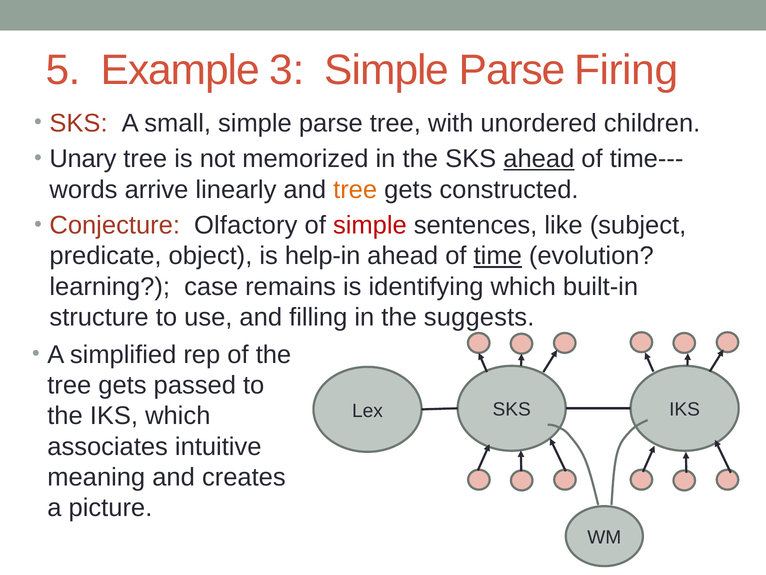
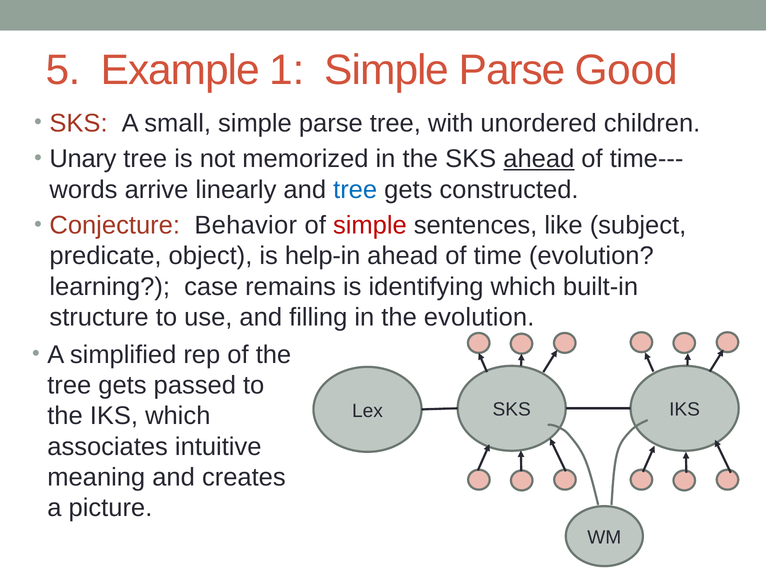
3: 3 -> 1 (287, 70)
Firing: Firing -> Good (626, 70)
tree colour: orange -> blue (355, 189)
Olfactory: Olfactory -> Behavior (246, 225)
time underline: present -> none (498, 256)
the suggests: suggests -> evolution (479, 317)
